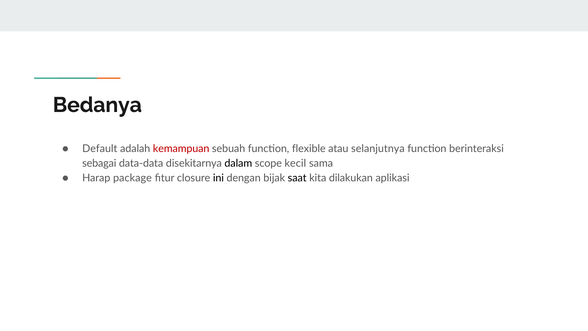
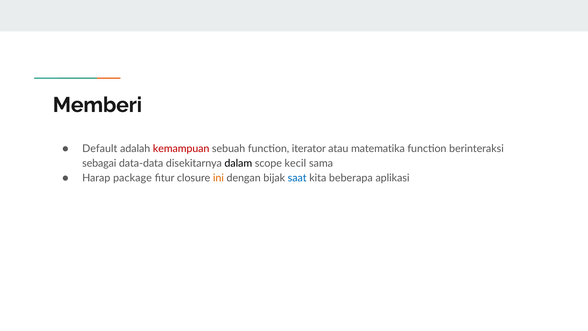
Bedanya: Bedanya -> Memberi (97, 105)
flexible: flexible -> iterator (309, 149)
selanjutnya: selanjutnya -> matematika (378, 149)
ini colour: black -> orange (218, 178)
saat colour: black -> blue (297, 178)
dilakukan: dilakukan -> beberapa (351, 178)
